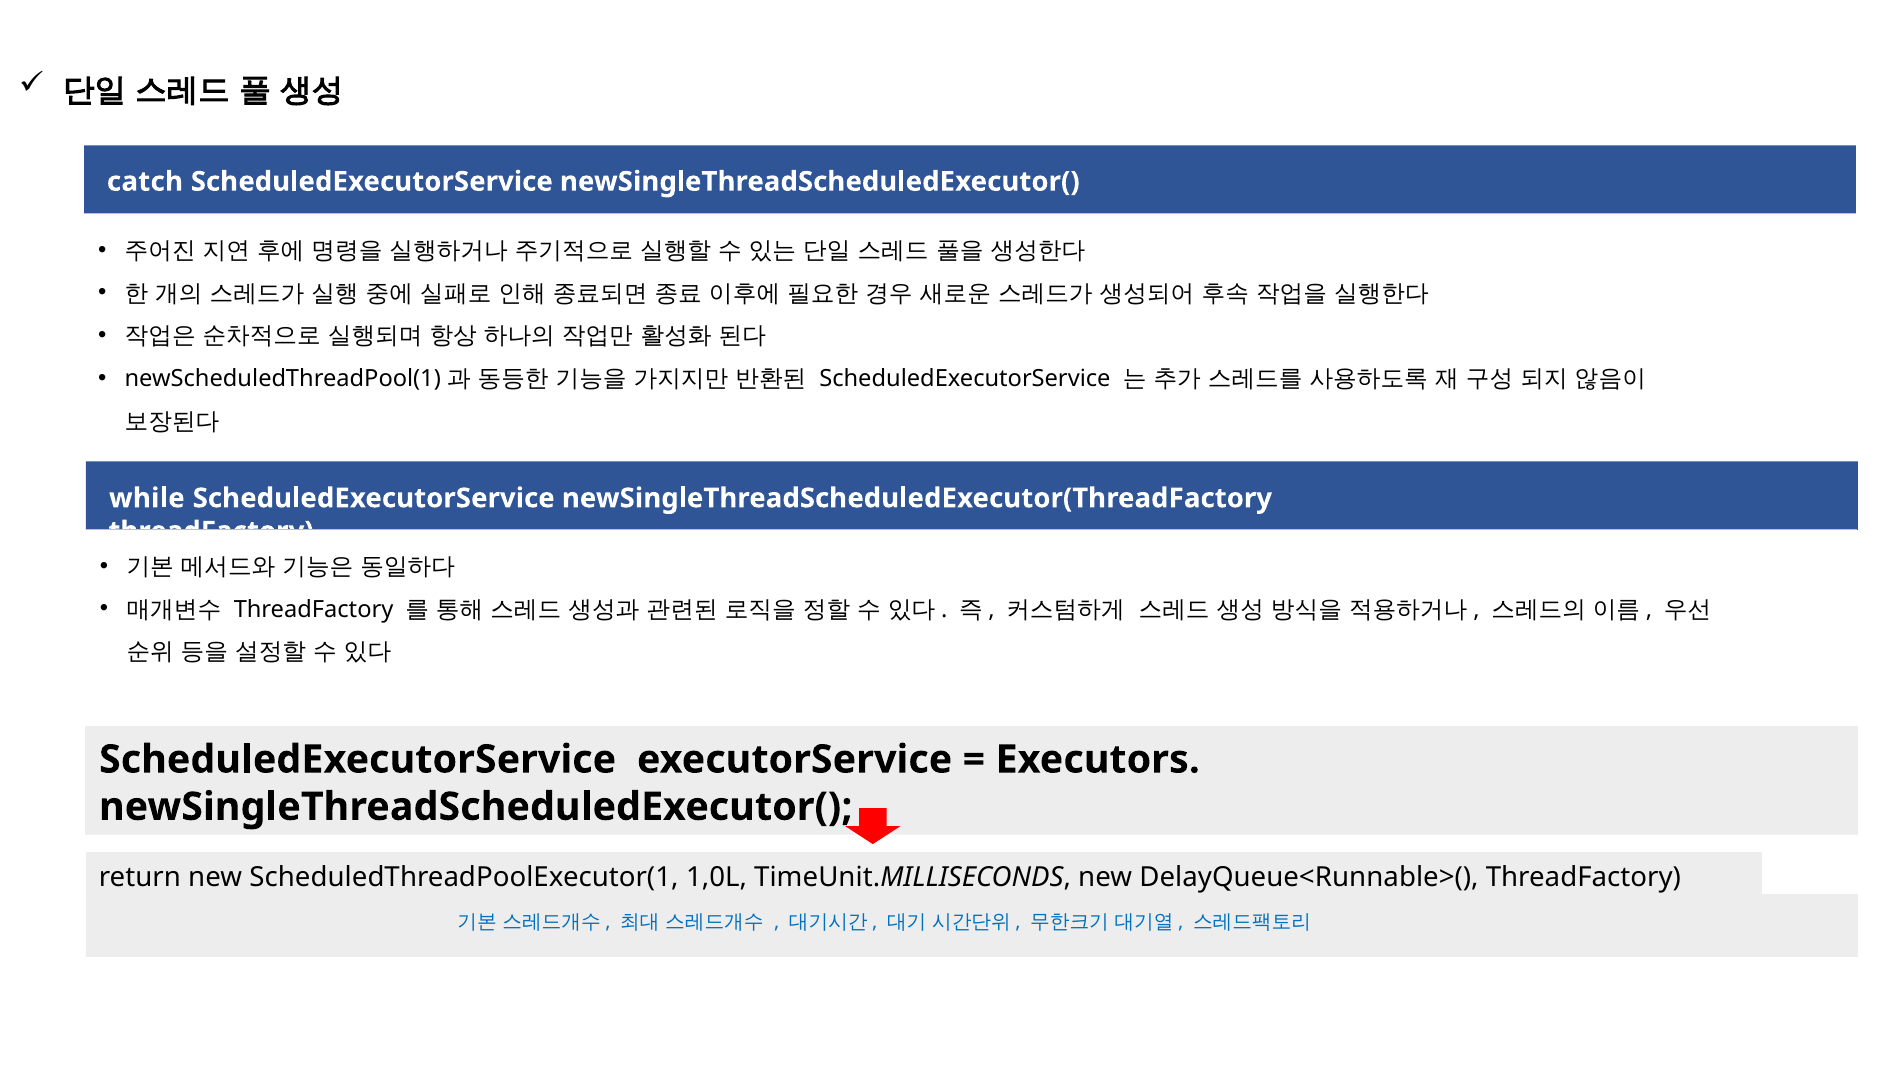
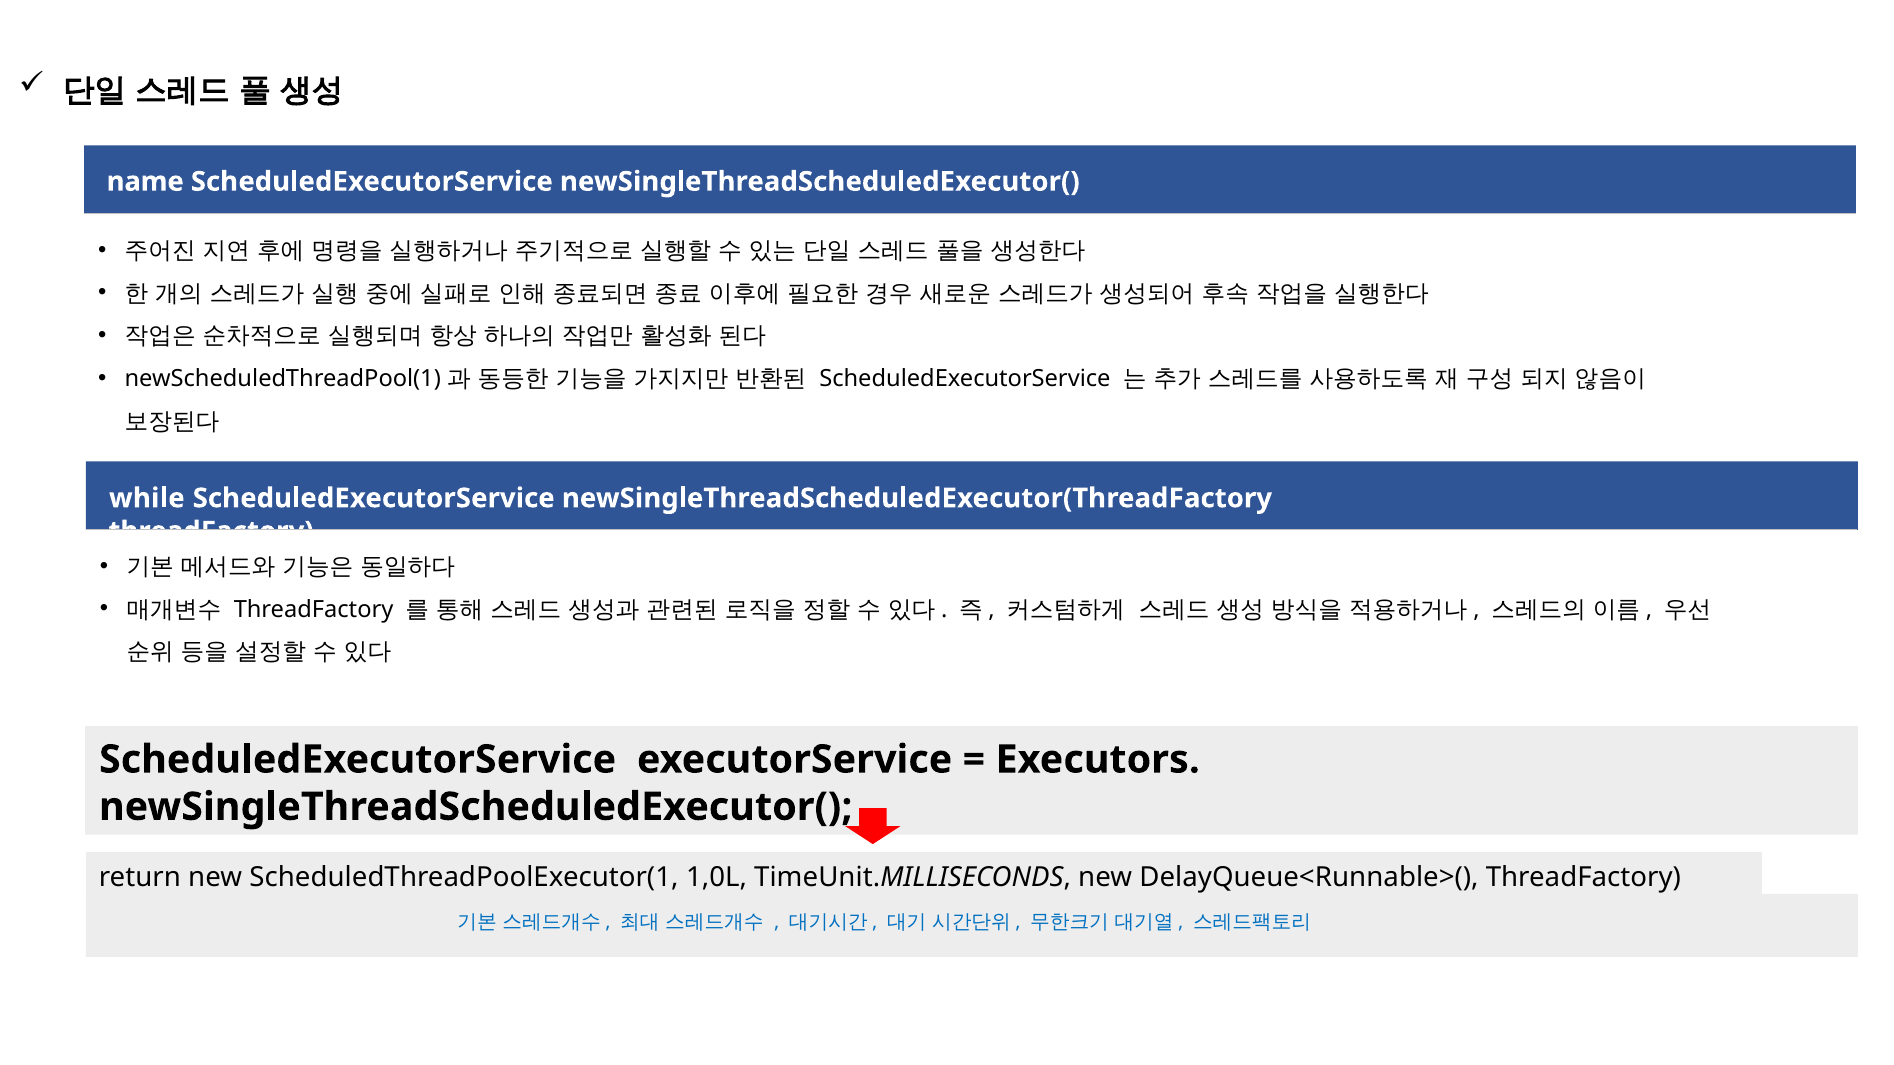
catch: catch -> name (145, 182)
